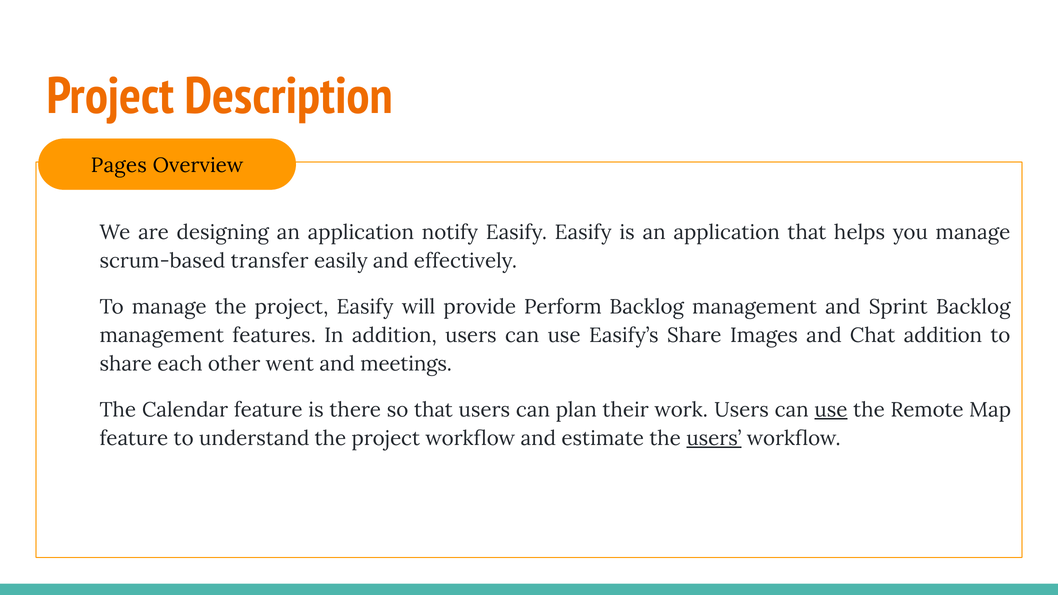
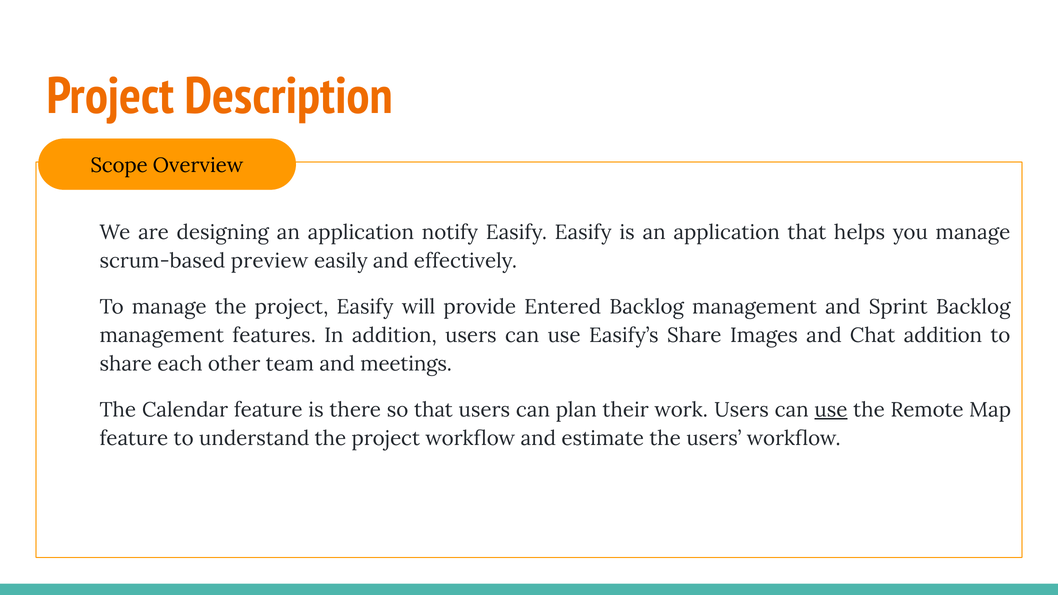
Pages: Pages -> Scope (119, 166)
transfer: transfer -> preview (270, 261)
Perform: Perform -> Entered (563, 307)
went: went -> team (290, 364)
users underline: present -> none (714, 438)
